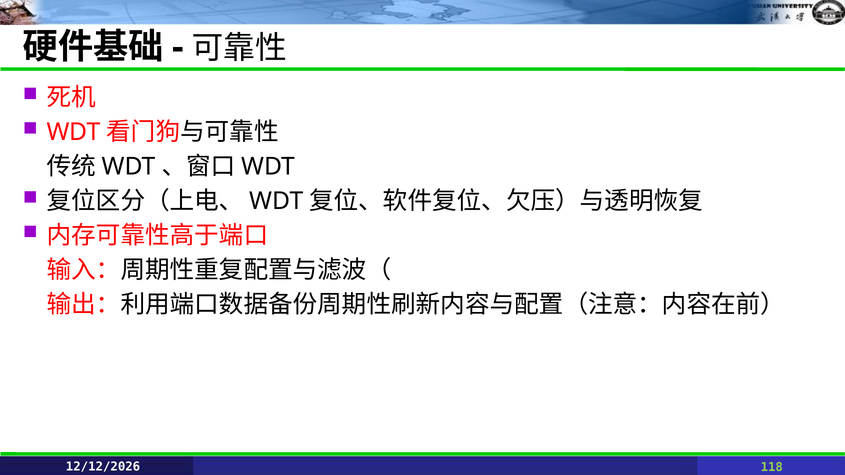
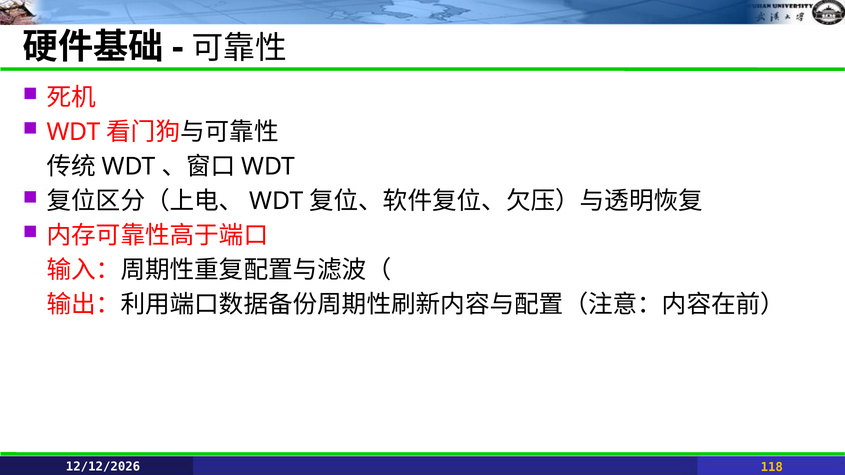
118 colour: light green -> yellow (772, 468)
